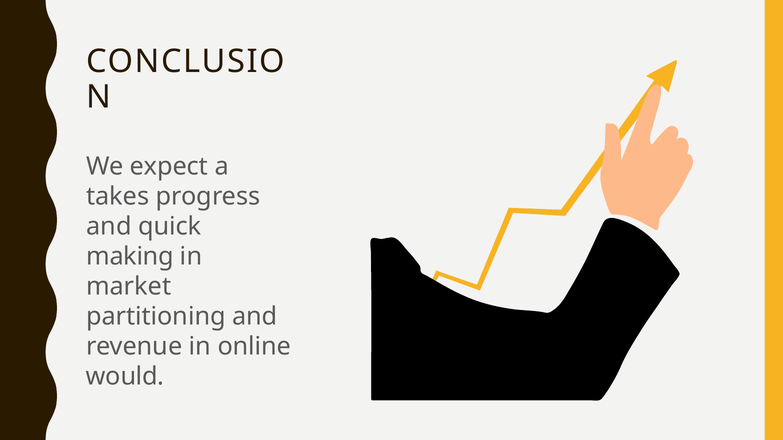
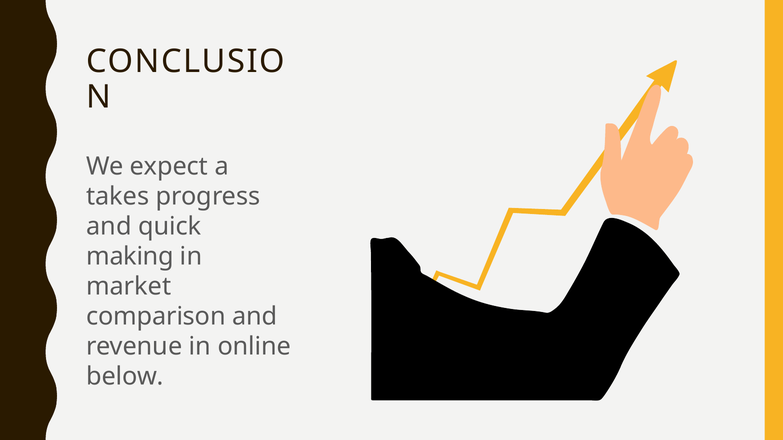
partitioning: partitioning -> comparison (156, 317)
would: would -> below (125, 377)
